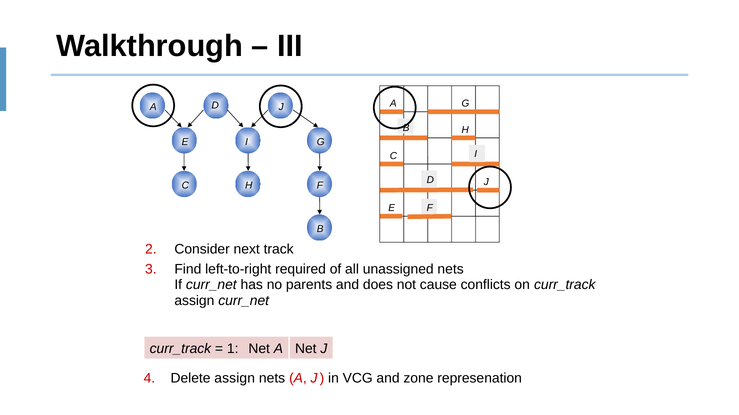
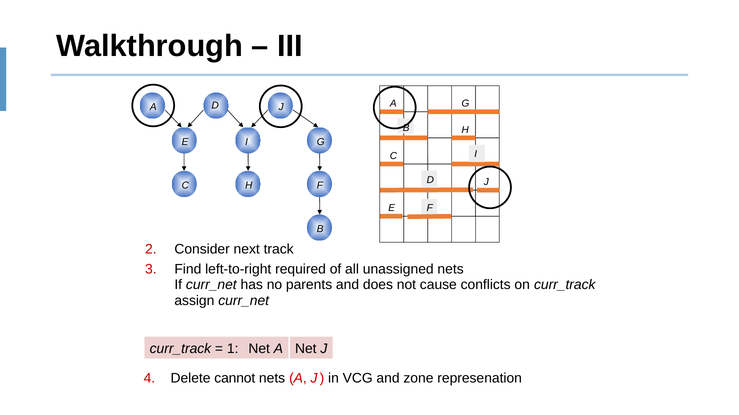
Delete assign: assign -> cannot (235, 379)
